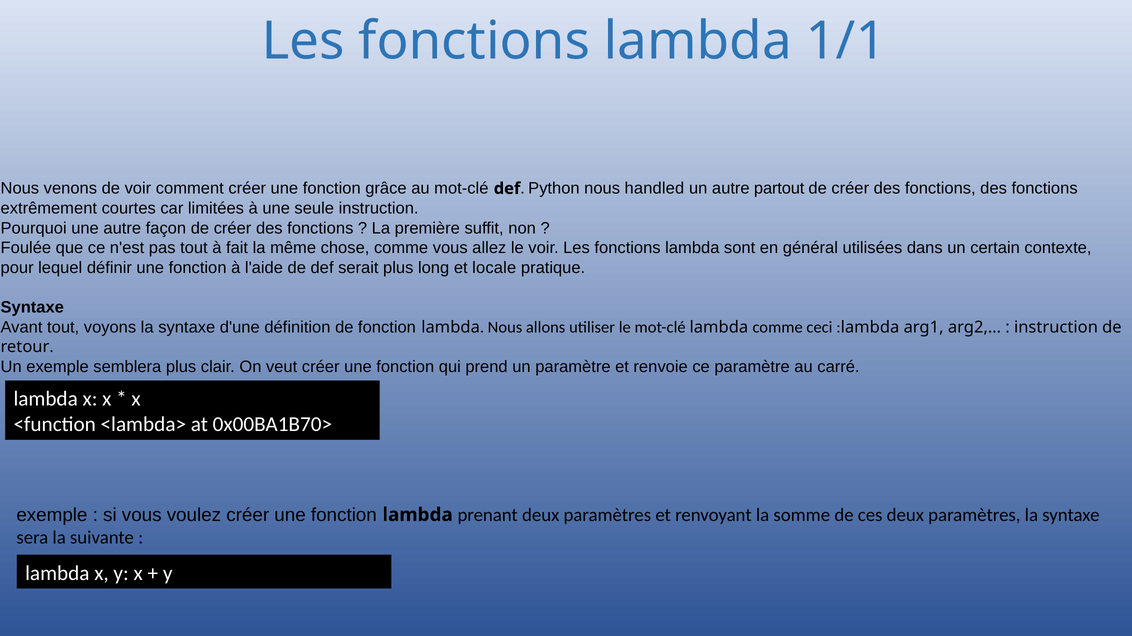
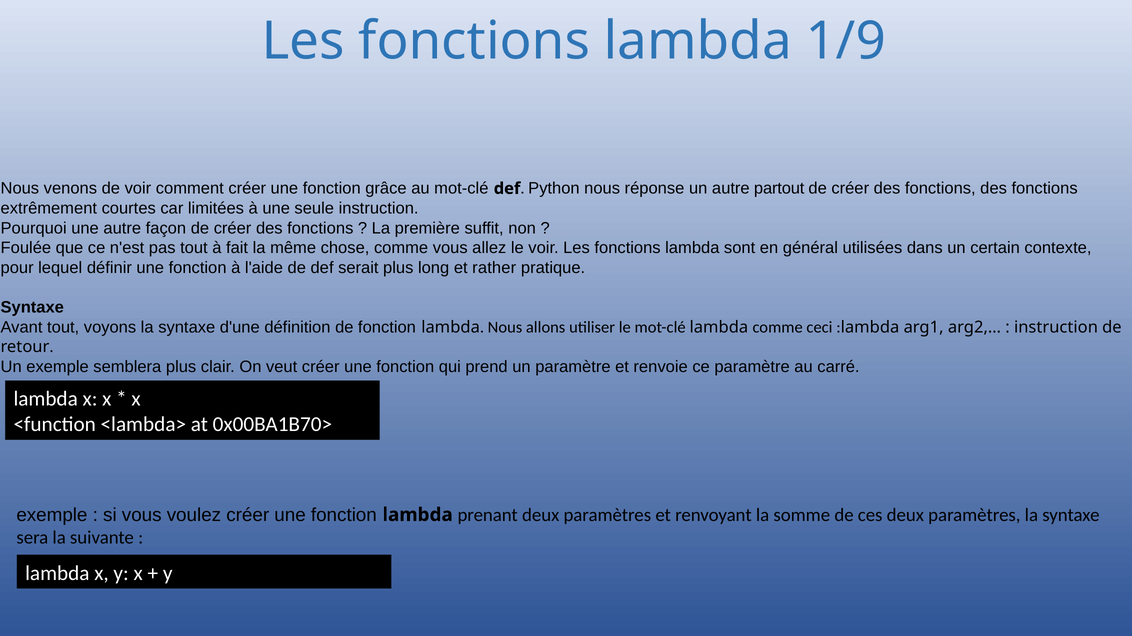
1/1: 1/1 -> 1/9 (846, 41)
handled: handled -> réponse (654, 189)
locale: locale -> rather (494, 268)
